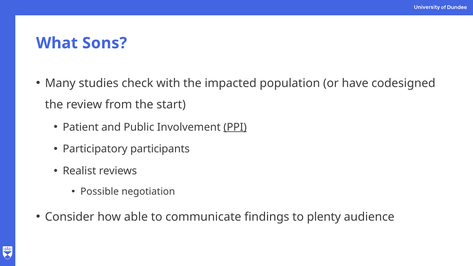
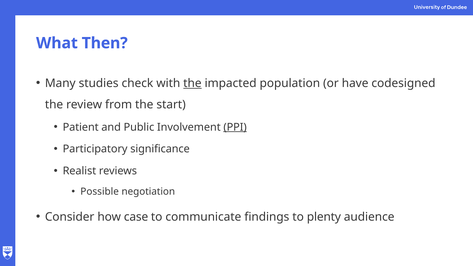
Sons: Sons -> Then (105, 43)
the underline: none -> present (192, 83)
participants: participants -> significance (160, 149)
able: able -> case (136, 217)
